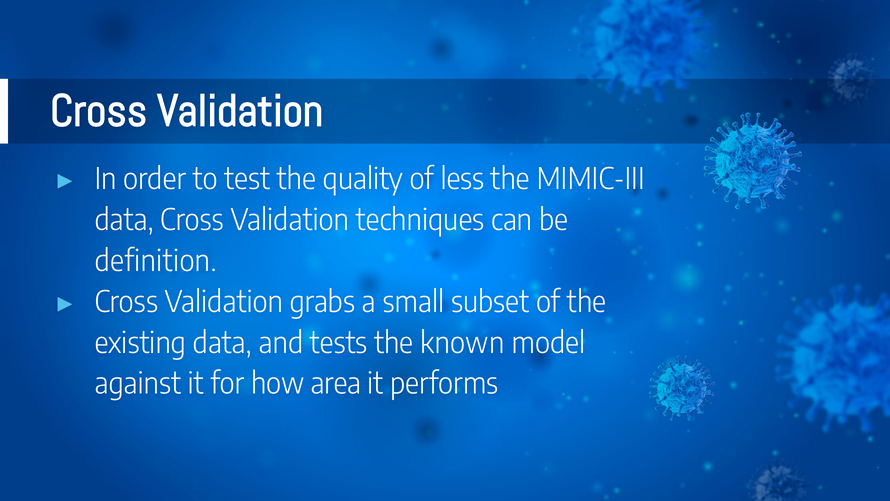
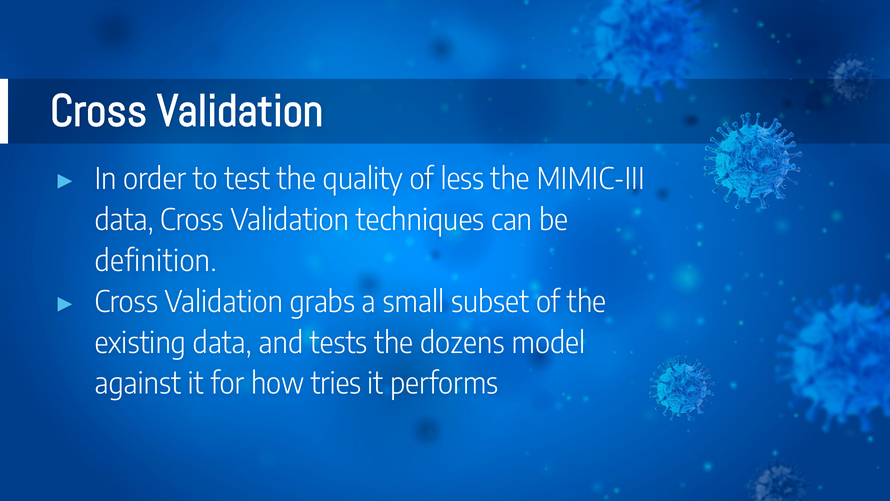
known: known -> dozens (462, 343)
area: area -> tries (336, 384)
